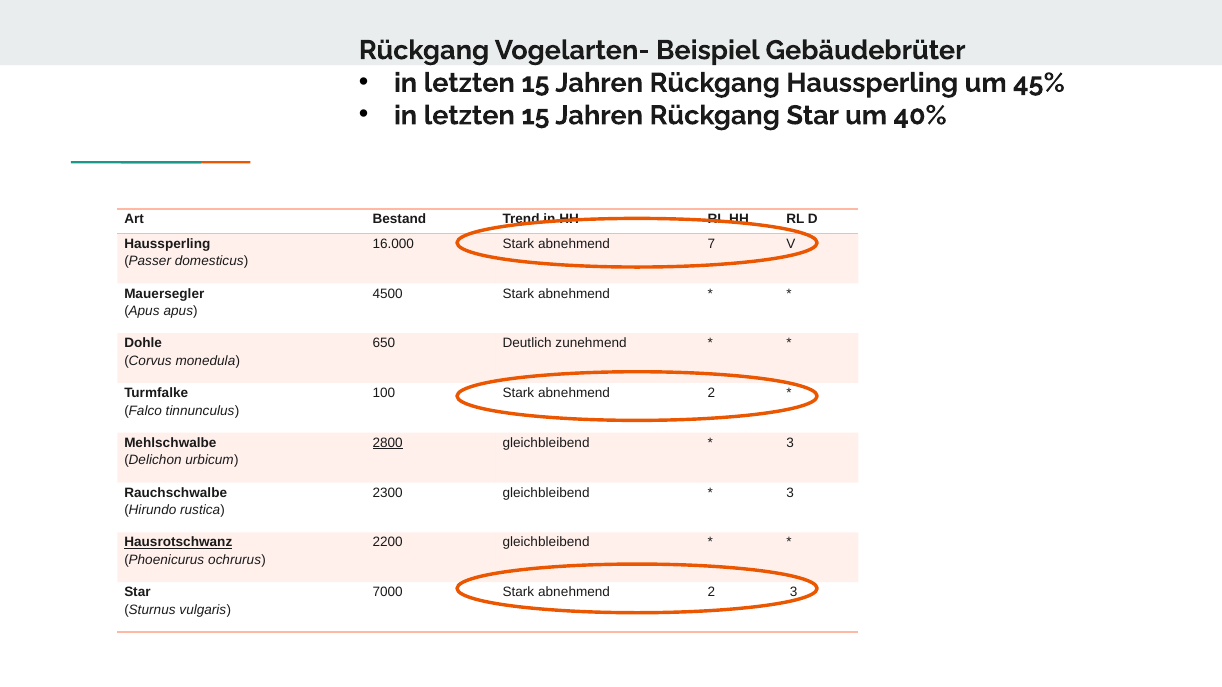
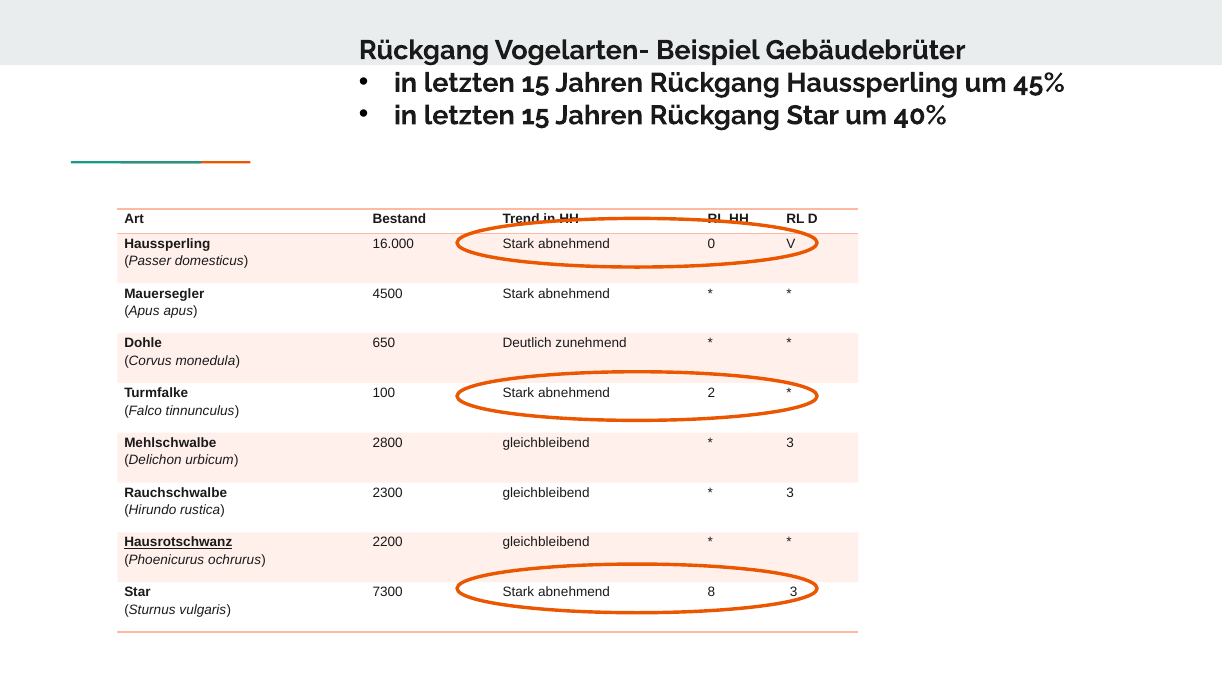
7: 7 -> 0 (711, 244)
2800 underline: present -> none (388, 443)
7000: 7000 -> 7300 (388, 593)
2: 2 -> 8 (711, 593)
